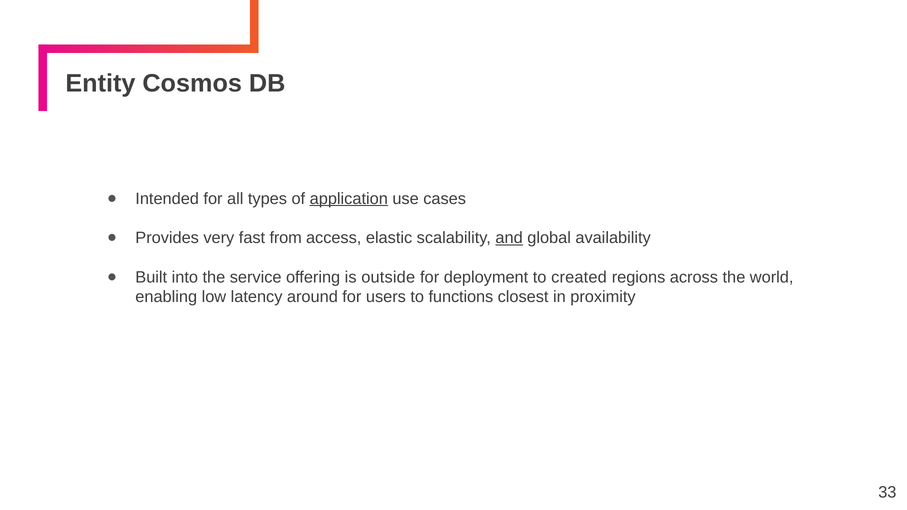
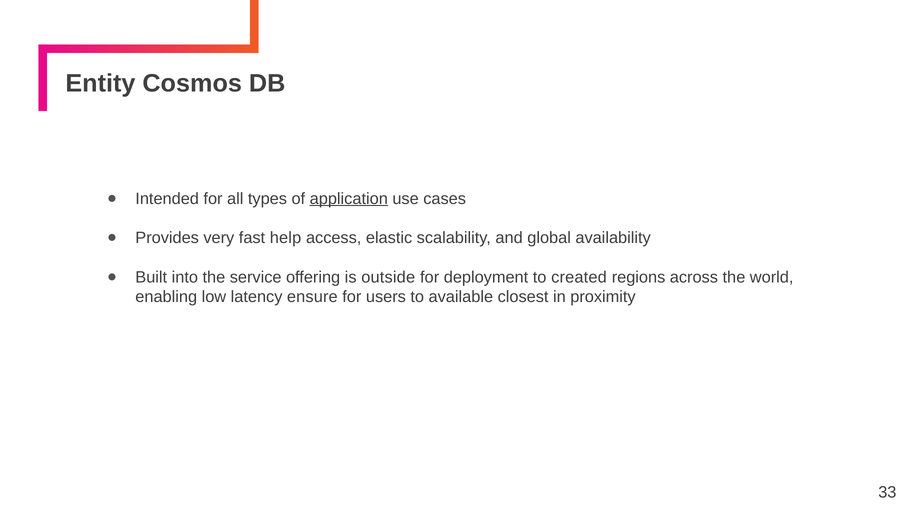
from: from -> help (286, 238)
and underline: present -> none (509, 238)
around: around -> ensure (312, 297)
functions: functions -> available (461, 297)
